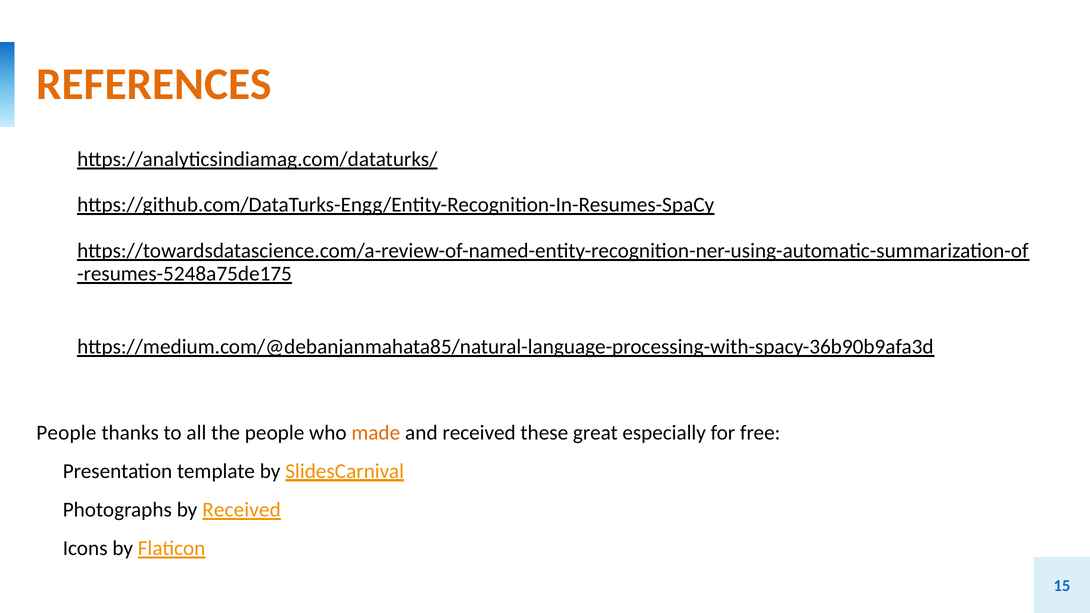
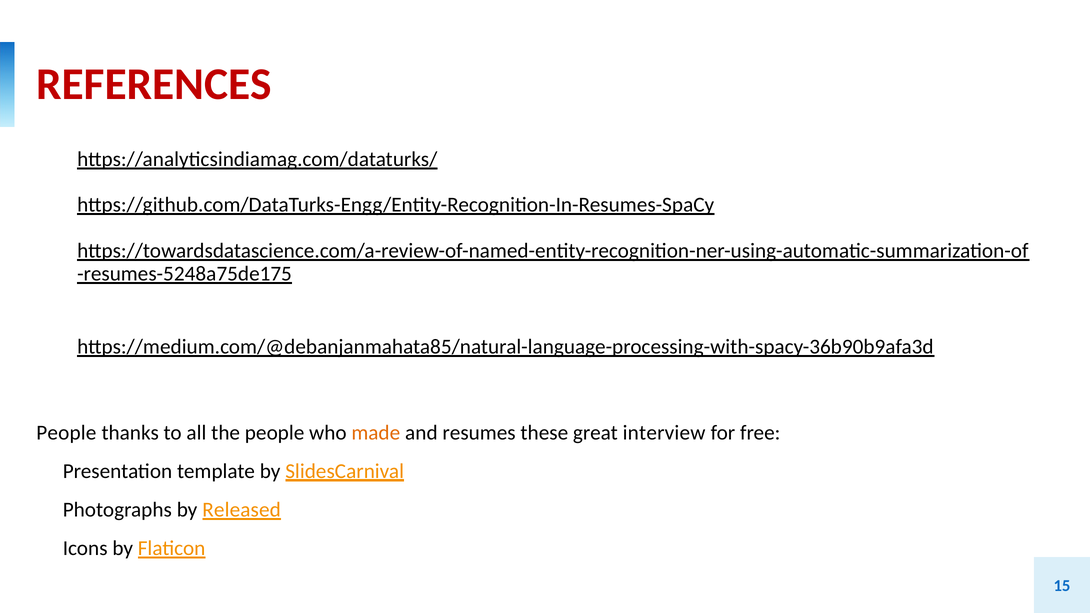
REFERENCES colour: orange -> red (154, 84)
and received: received -> resumes (479, 433)
especially: especially -> interview (664, 433)
by Received: Received -> Released (242, 510)
